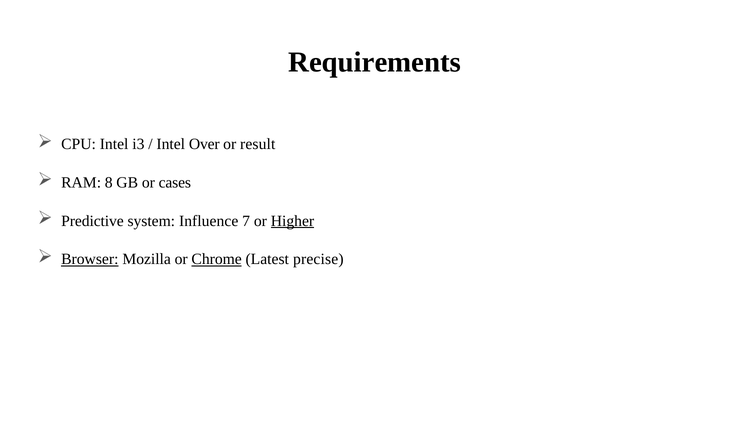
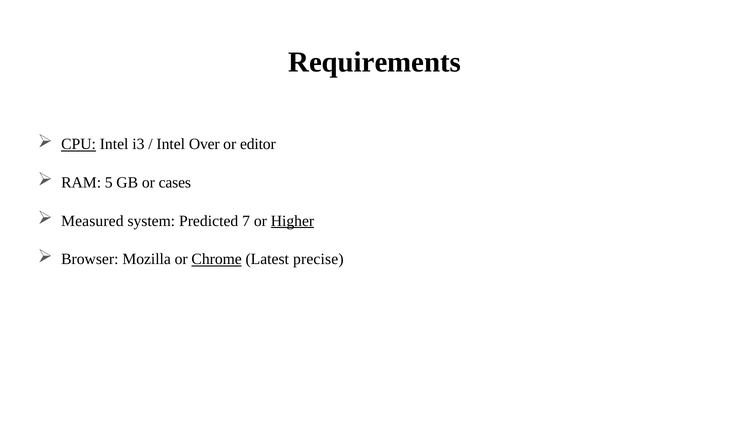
CPU underline: none -> present (79, 144)
result: result -> editor (258, 144)
8: 8 -> 5 (109, 183)
Predictive: Predictive -> Measured (92, 221)
Influence: Influence -> Predicted (209, 221)
Browser underline: present -> none (90, 259)
